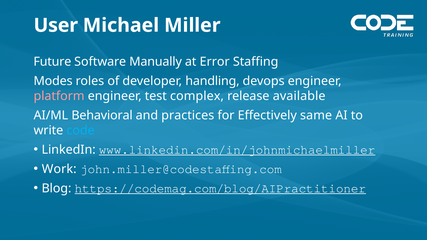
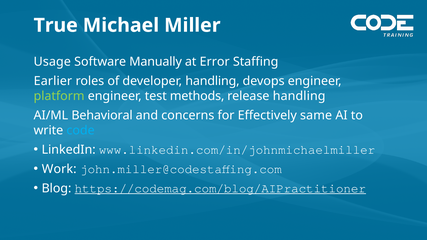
User: User -> True (56, 25)
Future: Future -> Usage (52, 62)
Modes: Modes -> Earlier (53, 81)
platform colour: pink -> light green (59, 96)
complex: complex -> methods (197, 96)
release available: available -> handling (299, 96)
practices: practices -> concerns (188, 115)
www.linkedin.com/in/johnmichaelmiller underline: present -> none (237, 150)
